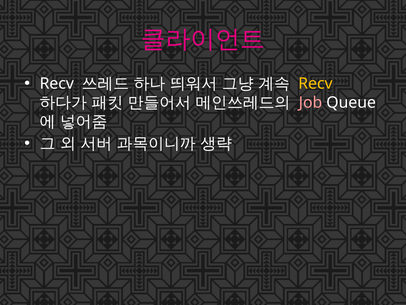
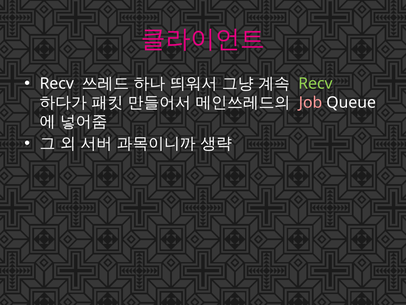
Recv colour: yellow -> light green (315, 84)
